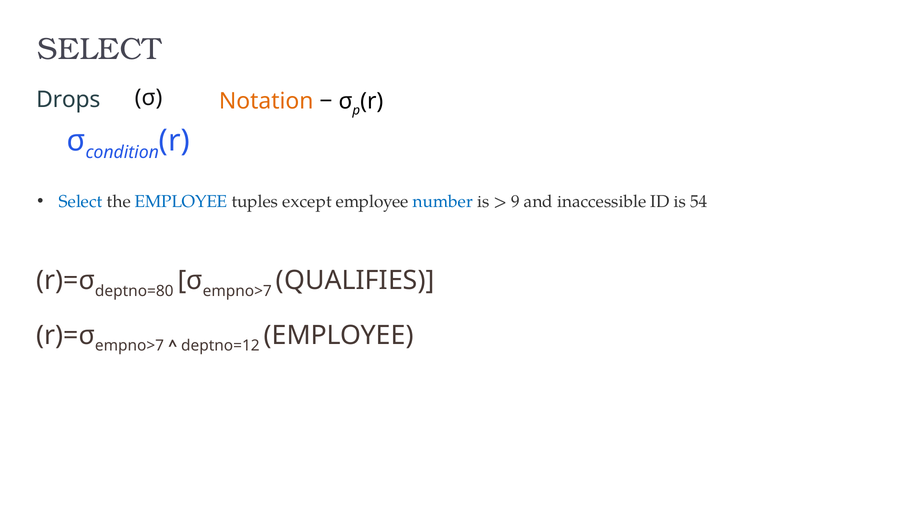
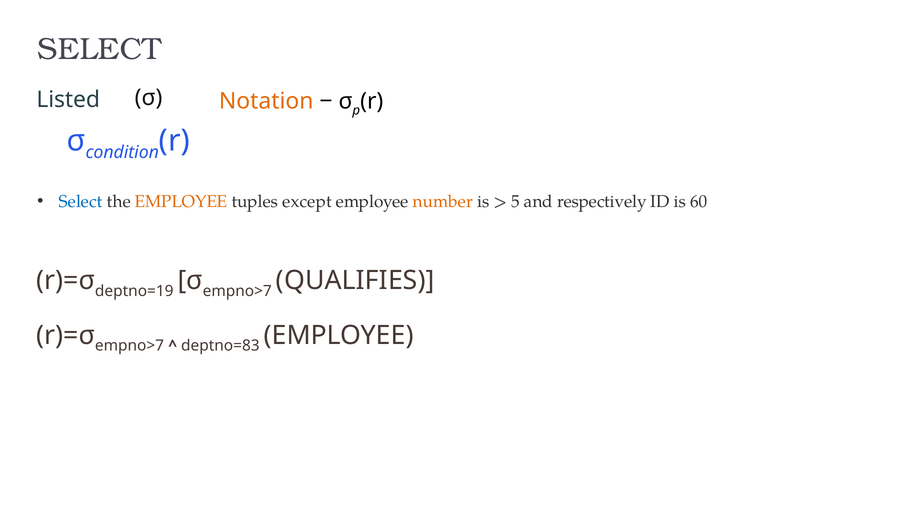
Drops: Drops -> Listed (68, 100)
EMPLOYEE colour: blue -> orange (181, 201)
number colour: blue -> orange (443, 201)
9: 9 -> 5 (515, 201)
inaccessible: inaccessible -> respectively (602, 201)
54: 54 -> 60 (699, 201)
deptno=80: deptno=80 -> deptno=19 (134, 291)
deptno=12: deptno=12 -> deptno=83 (220, 346)
